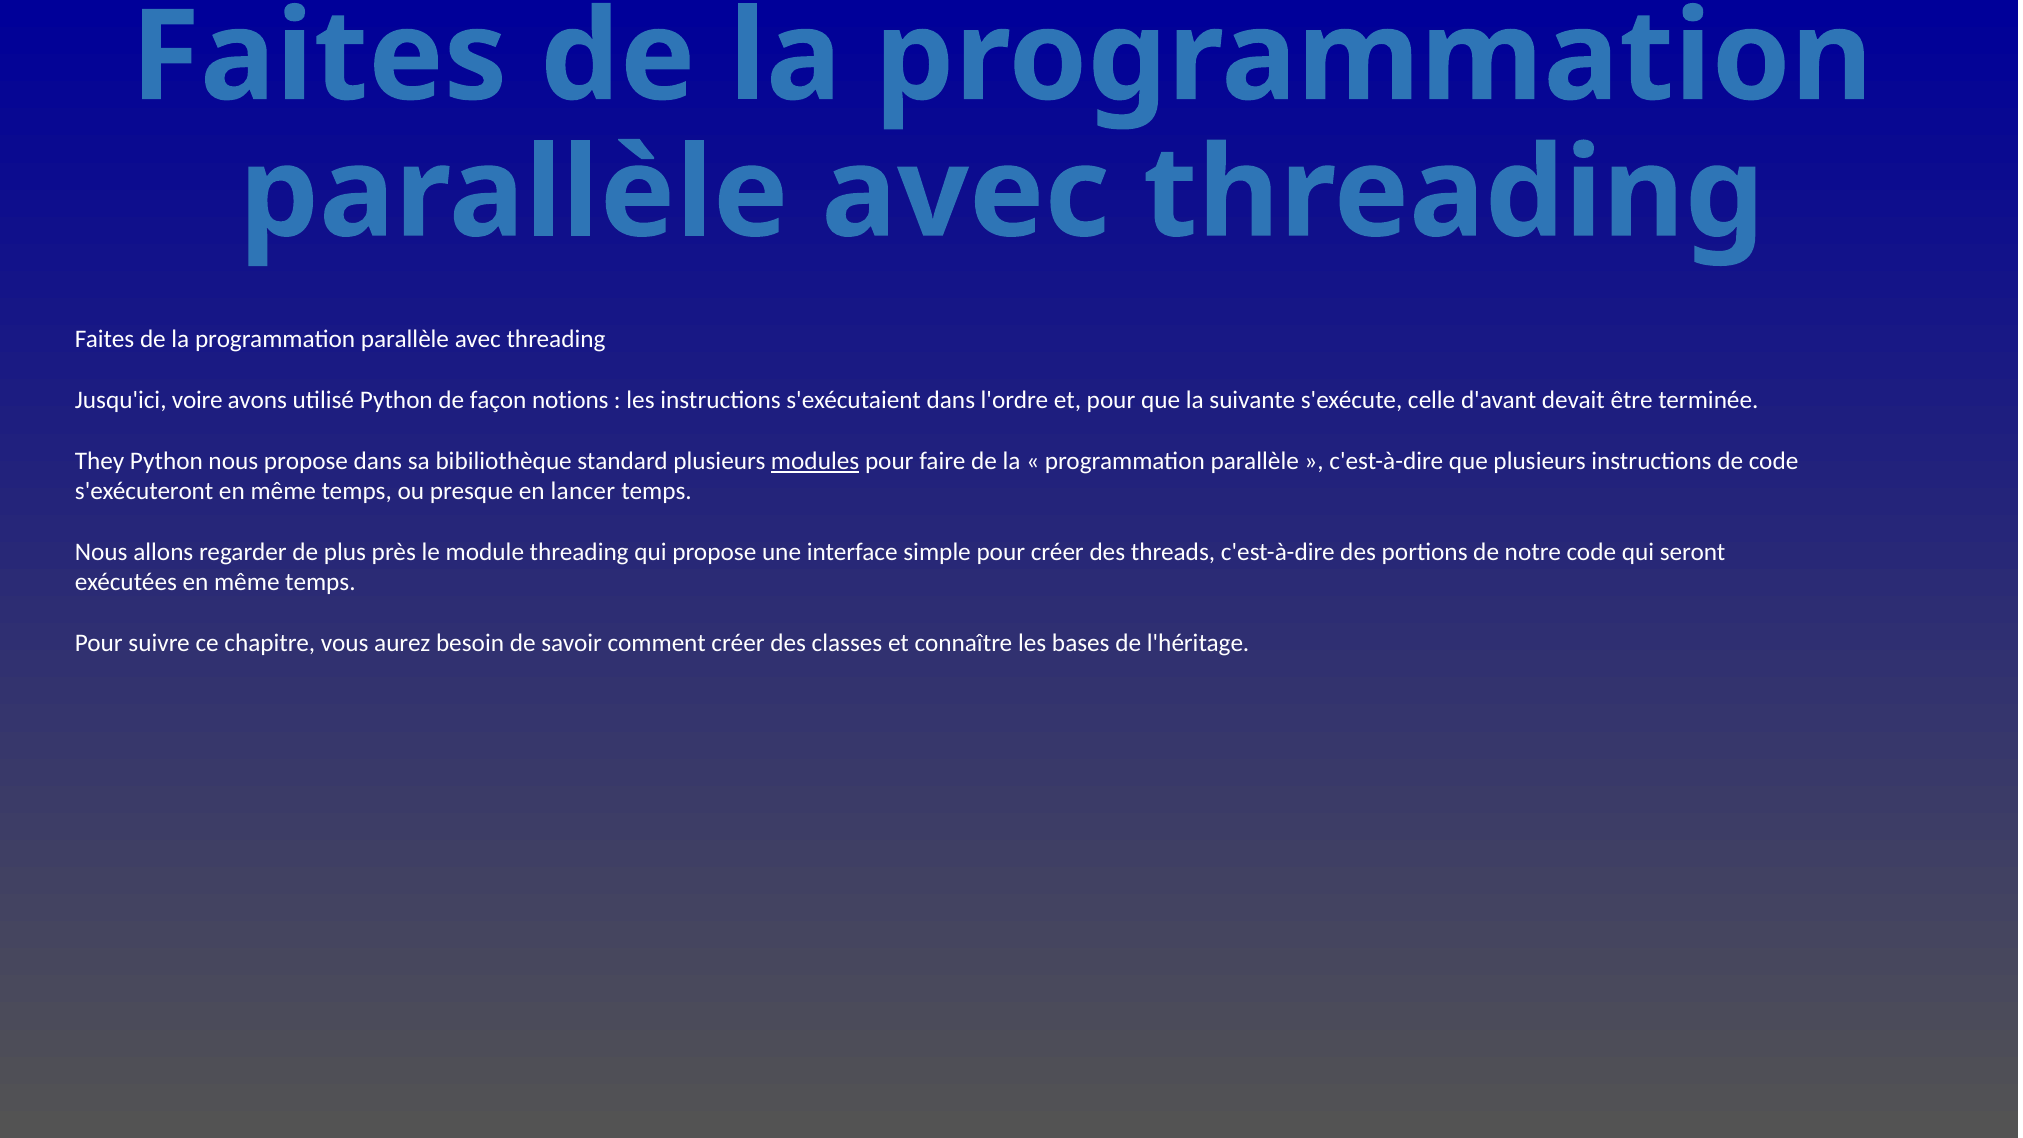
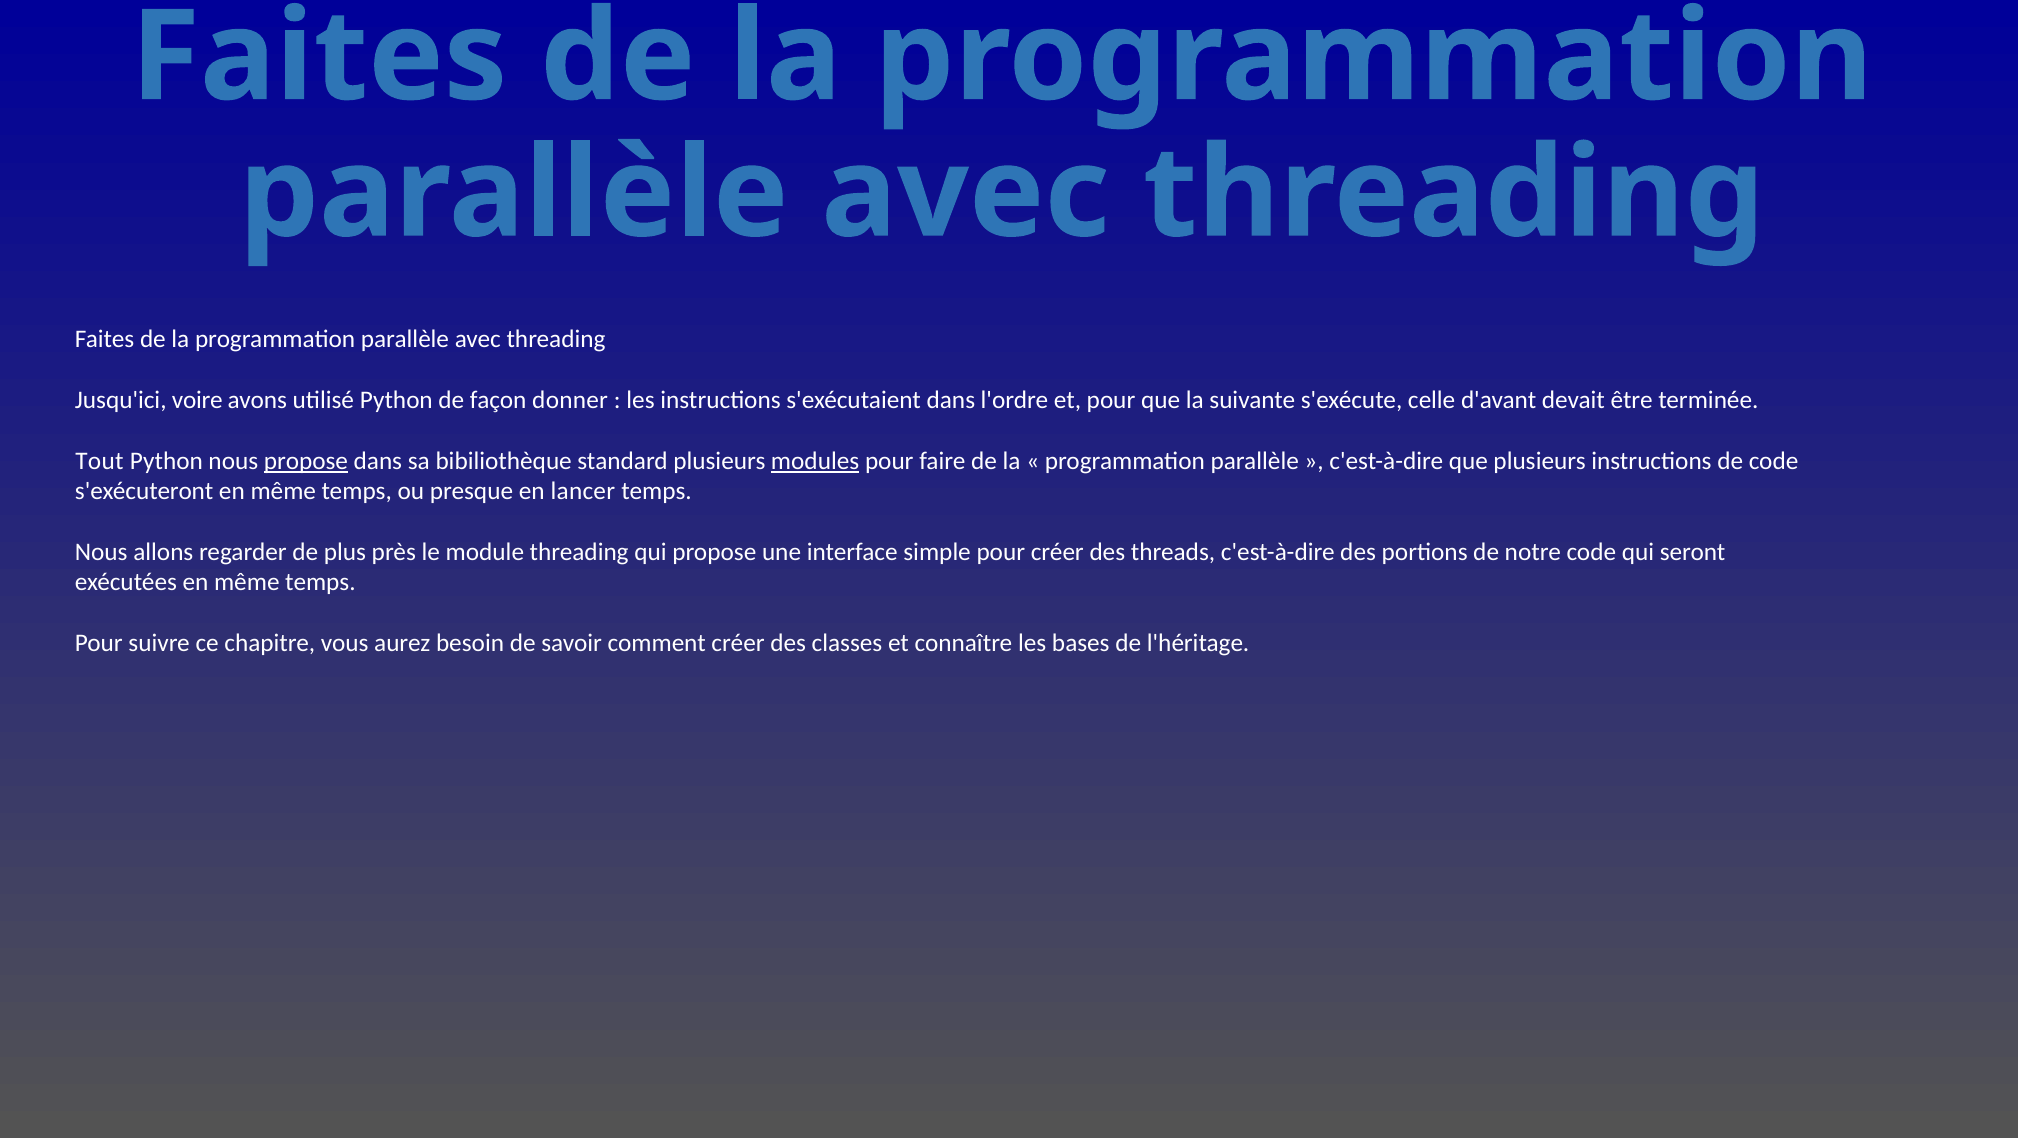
notions: notions -> donner (570, 400)
They: They -> Tout (99, 461)
propose underline: none -> present (306, 461)
